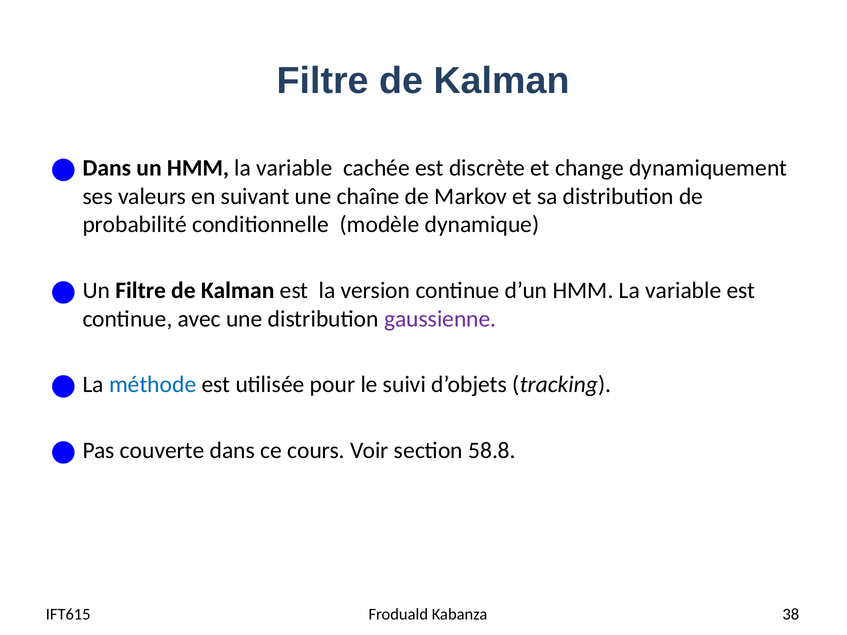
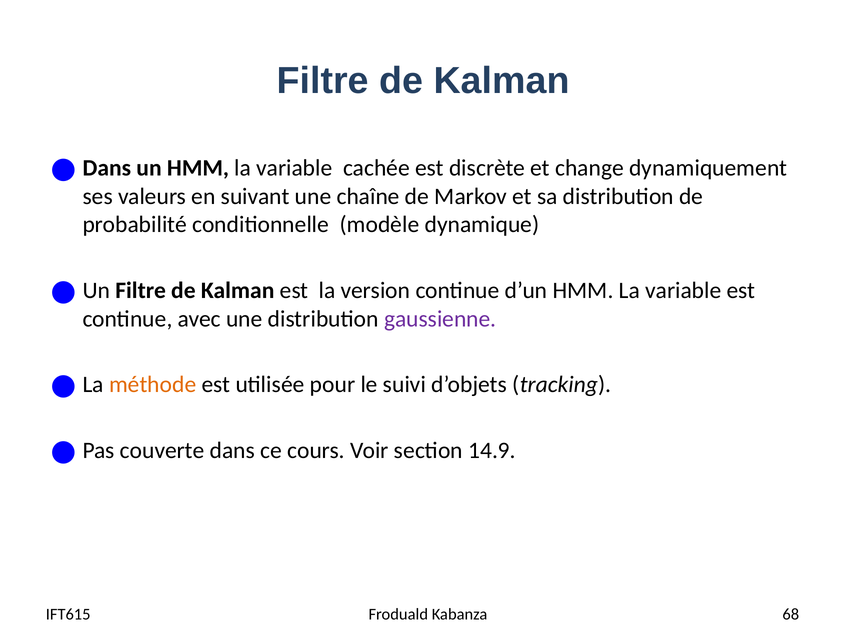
méthode colour: blue -> orange (153, 385)
58.8: 58.8 -> 14.9 (492, 451)
38: 38 -> 68 (791, 614)
